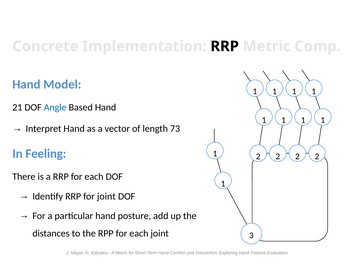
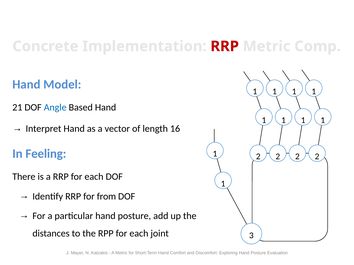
RRP colour: black -> red (225, 46)
73: 73 -> 16 (175, 129)
for joint: joint -> from (106, 197)
